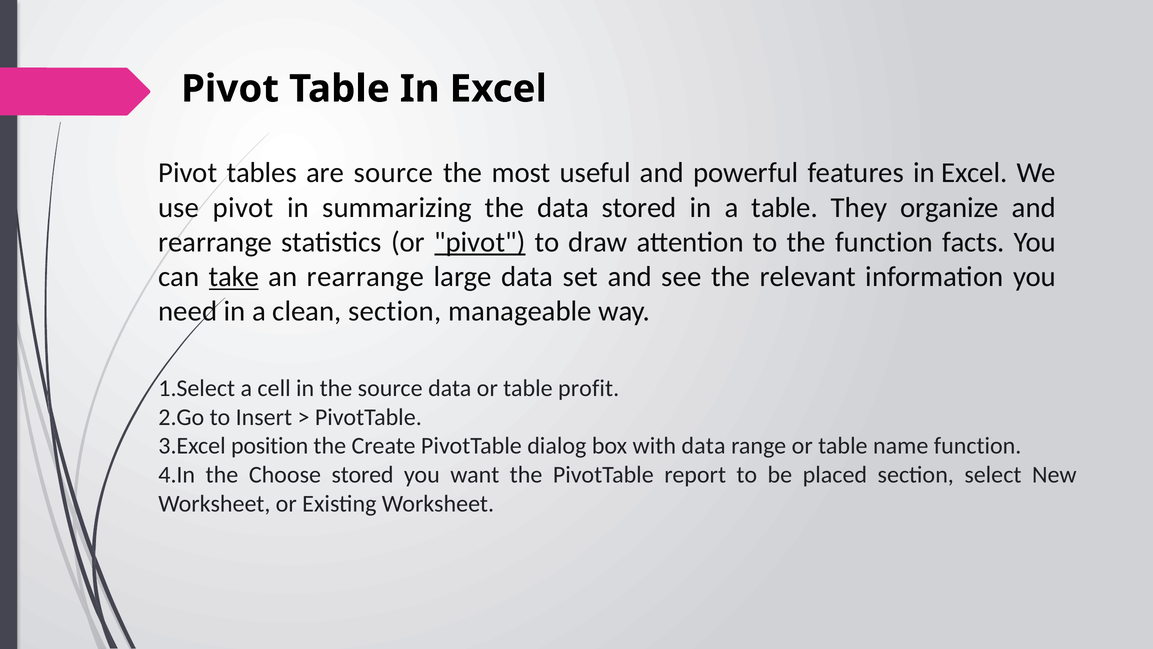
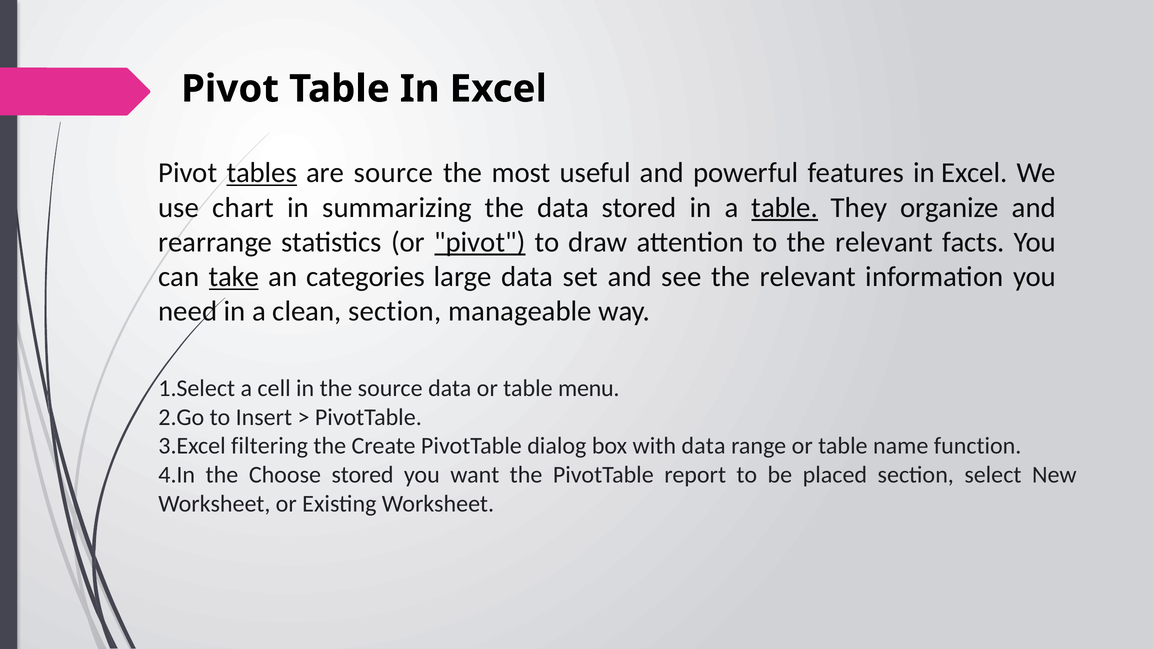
tables underline: none -> present (262, 173)
use pivot: pivot -> chart (243, 207)
table underline: none -> present (785, 207)
to the function: function -> relevant (884, 242)
an rearrange: rearrange -> categories (366, 277)
profit: profit -> menu (589, 388)
position: position -> filtering (270, 446)
